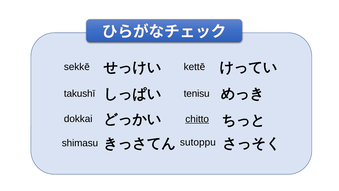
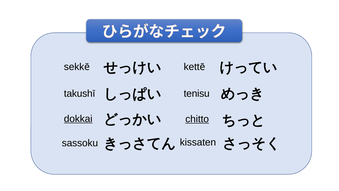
dokkai underline: none -> present (78, 119)
sutoppu: sutoppu -> kissaten (198, 142)
shimasu: shimasu -> sassoku (80, 143)
